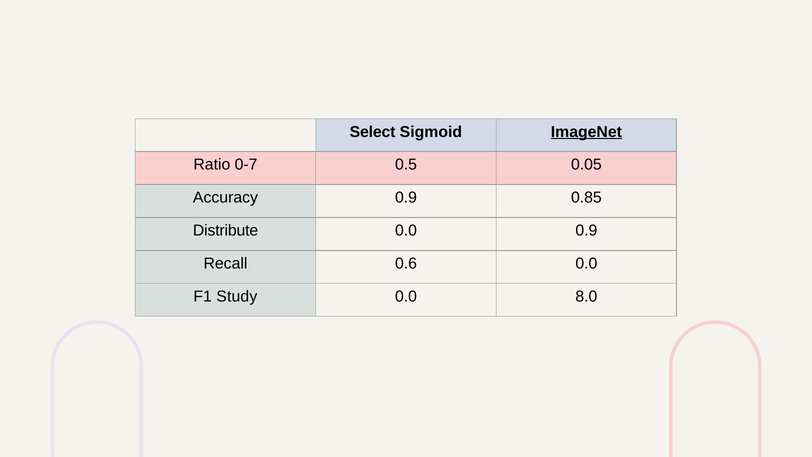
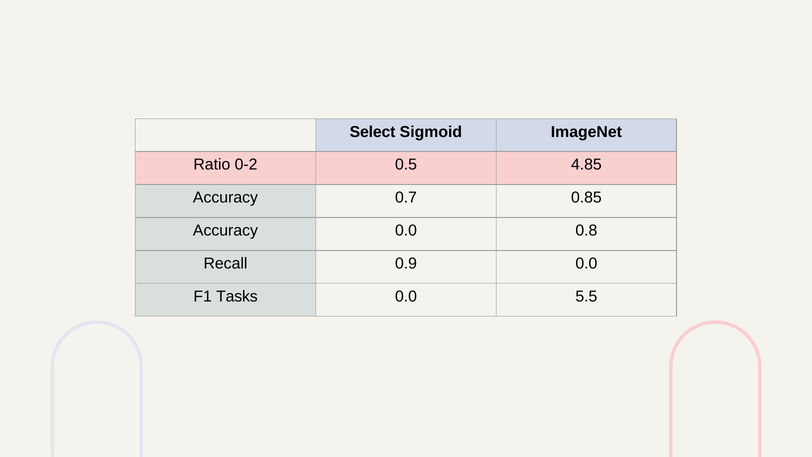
ImageNet underline: present -> none (586, 132)
0-7: 0-7 -> 0-2 (246, 165)
0.05: 0.05 -> 4.85 (586, 165)
Accuracy 0.9: 0.9 -> 0.7 (406, 198)
Distribute: Distribute -> Accuracy (225, 231)
0.0 0.9: 0.9 -> 0.8 (586, 231)
0.6: 0.6 -> 0.9 (406, 263)
Study: Study -> Tasks (237, 296)
8.0: 8.0 -> 5.5 (586, 296)
